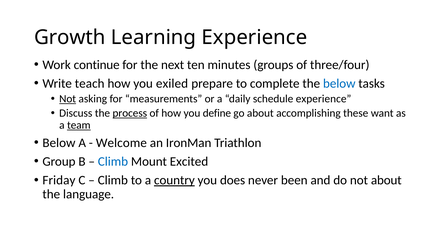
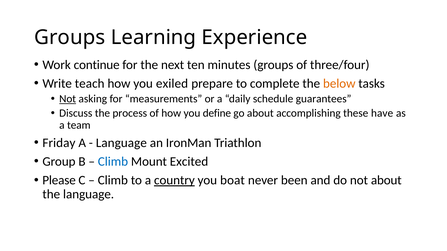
Growth: Growth -> Groups (70, 38)
below colour: blue -> orange (339, 84)
schedule experience: experience -> guarantees (324, 99)
process underline: present -> none (130, 113)
want: want -> have (382, 113)
team underline: present -> none (79, 125)
Below: Below -> Friday (59, 143)
Welcome: Welcome -> Language (121, 143)
Friday: Friday -> Please (59, 181)
does: does -> boat (232, 181)
